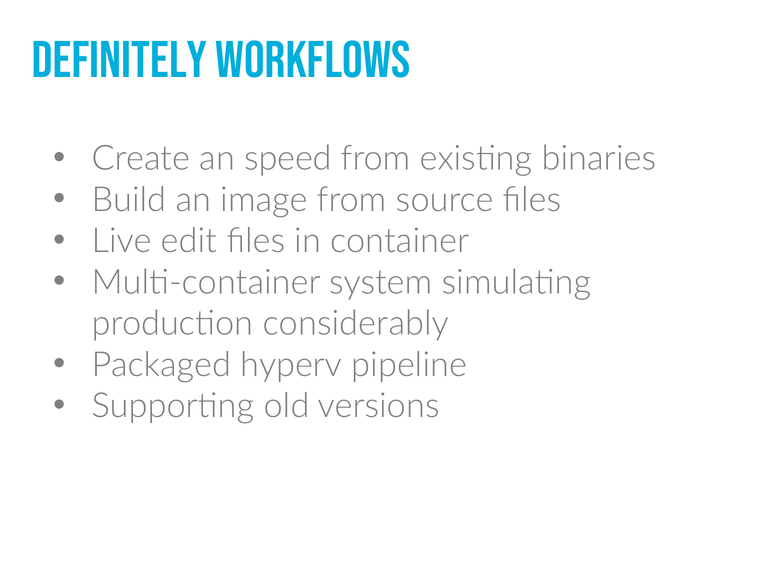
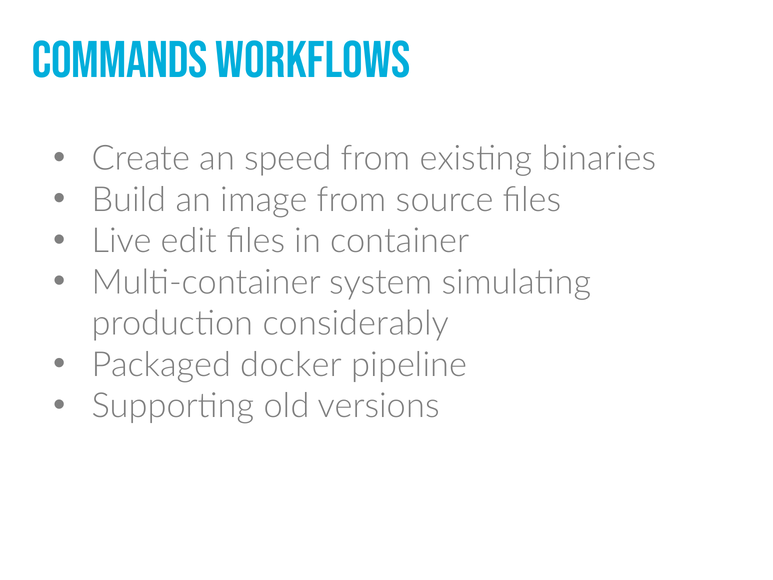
Definitely: Definitely -> Commands (120, 60)
hyperv: hyperv -> docker (291, 365)
